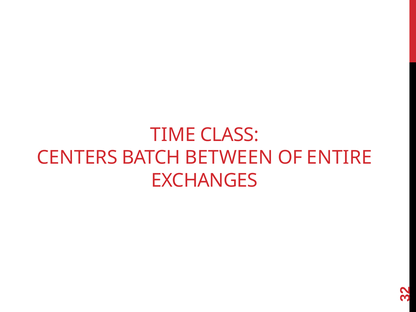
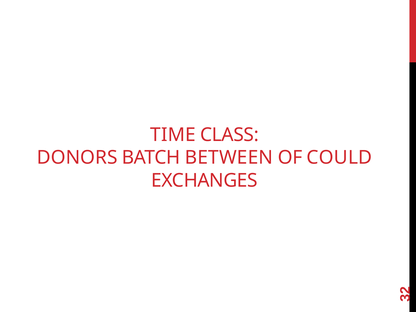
CENTERS: CENTERS -> DONORS (77, 158)
ENTIRE: ENTIRE -> COULD (339, 158)
